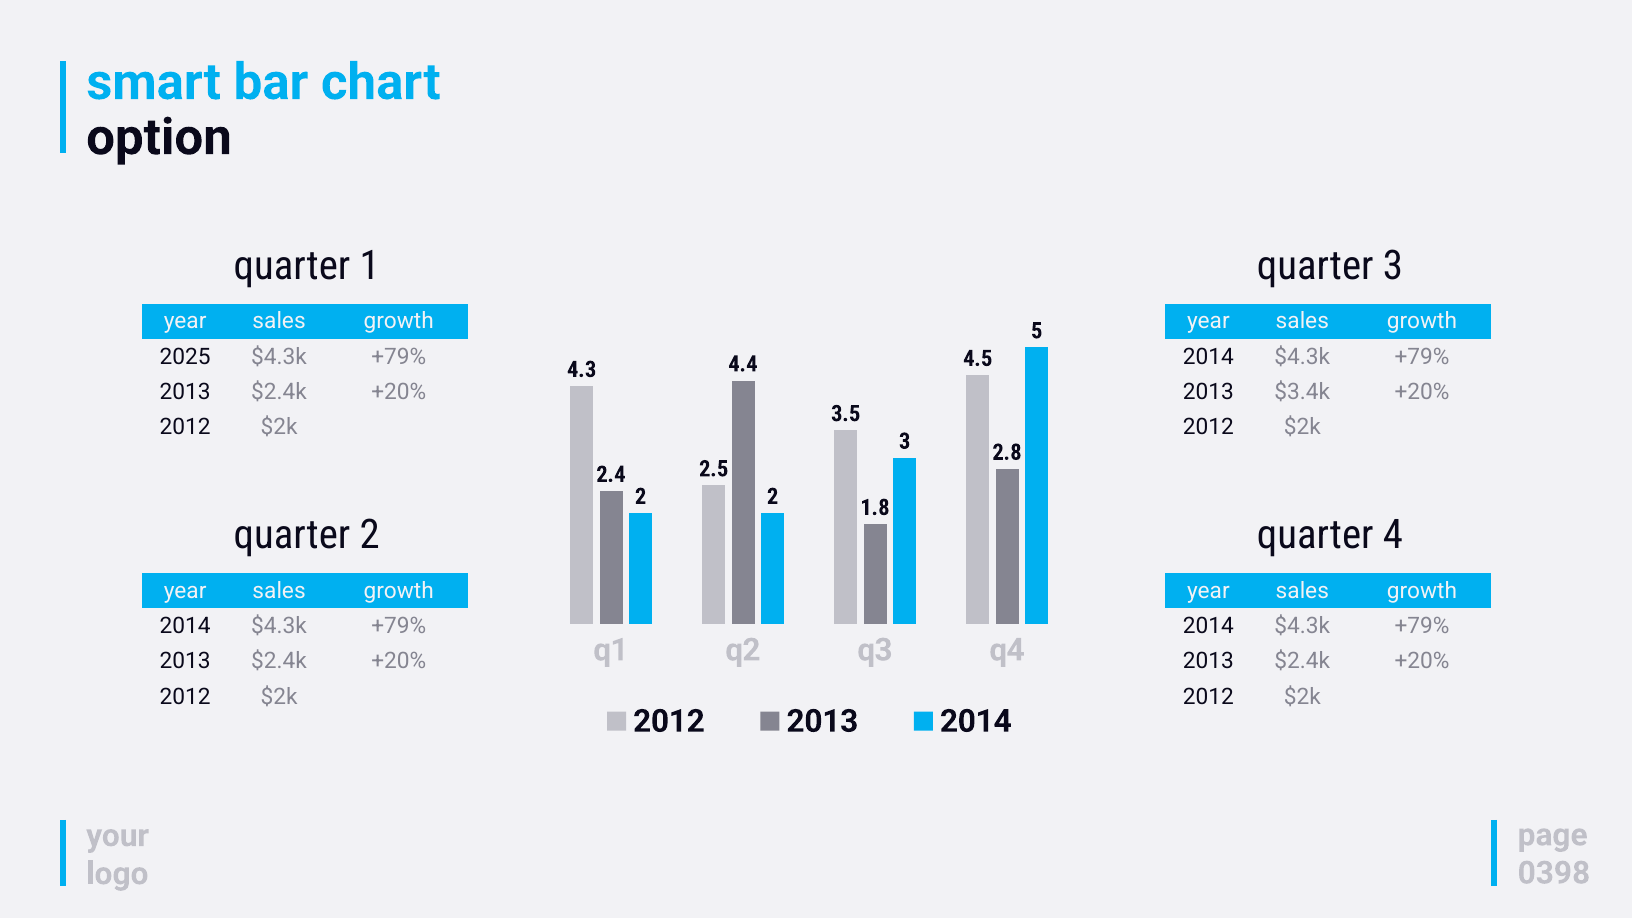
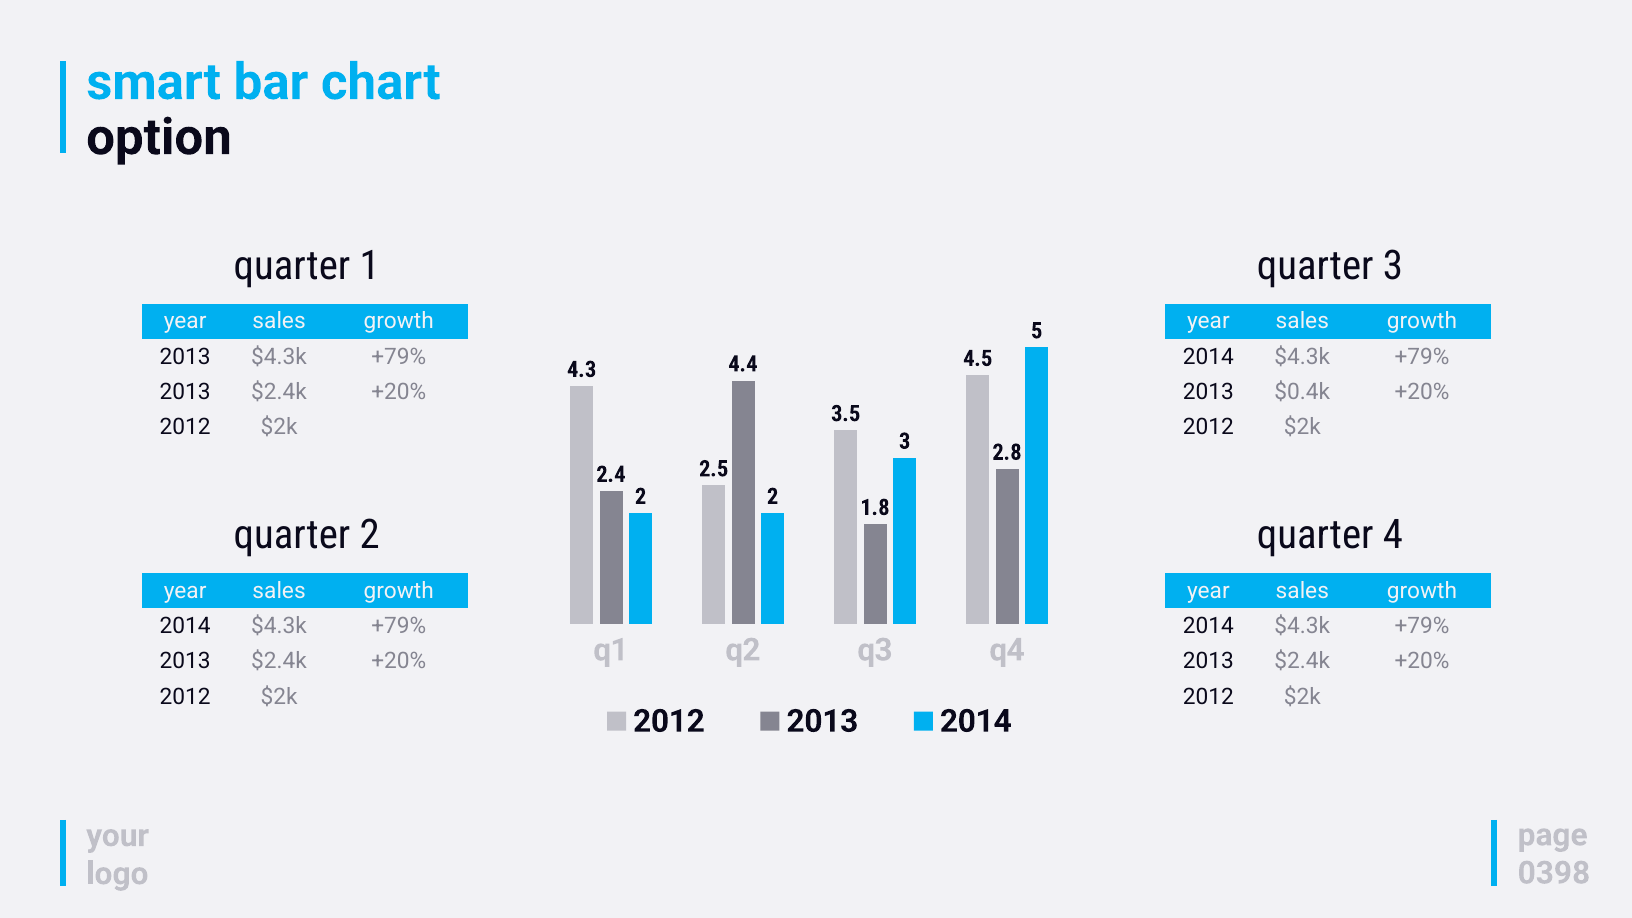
2025: 2025 -> 2013 (185, 357)
$3.4k: $3.4k -> $0.4k (1302, 392)
